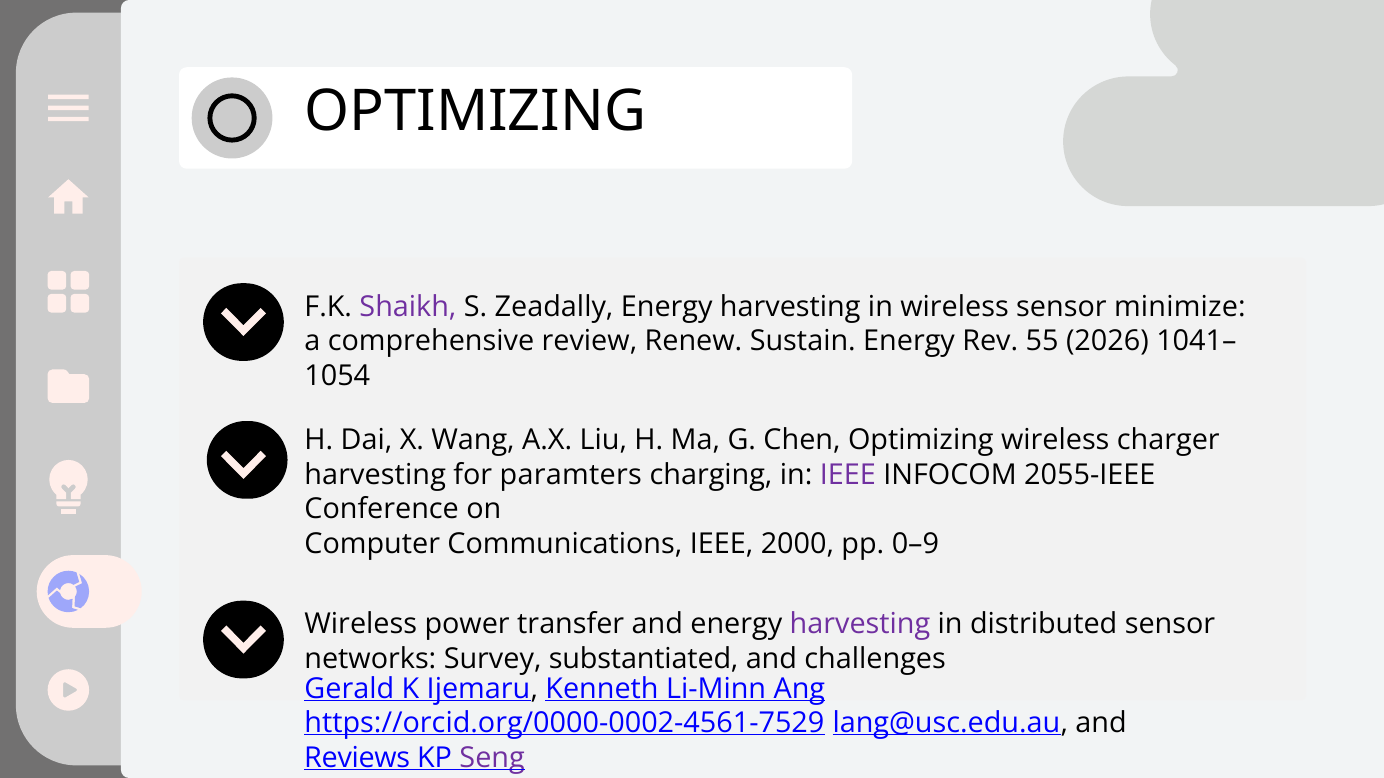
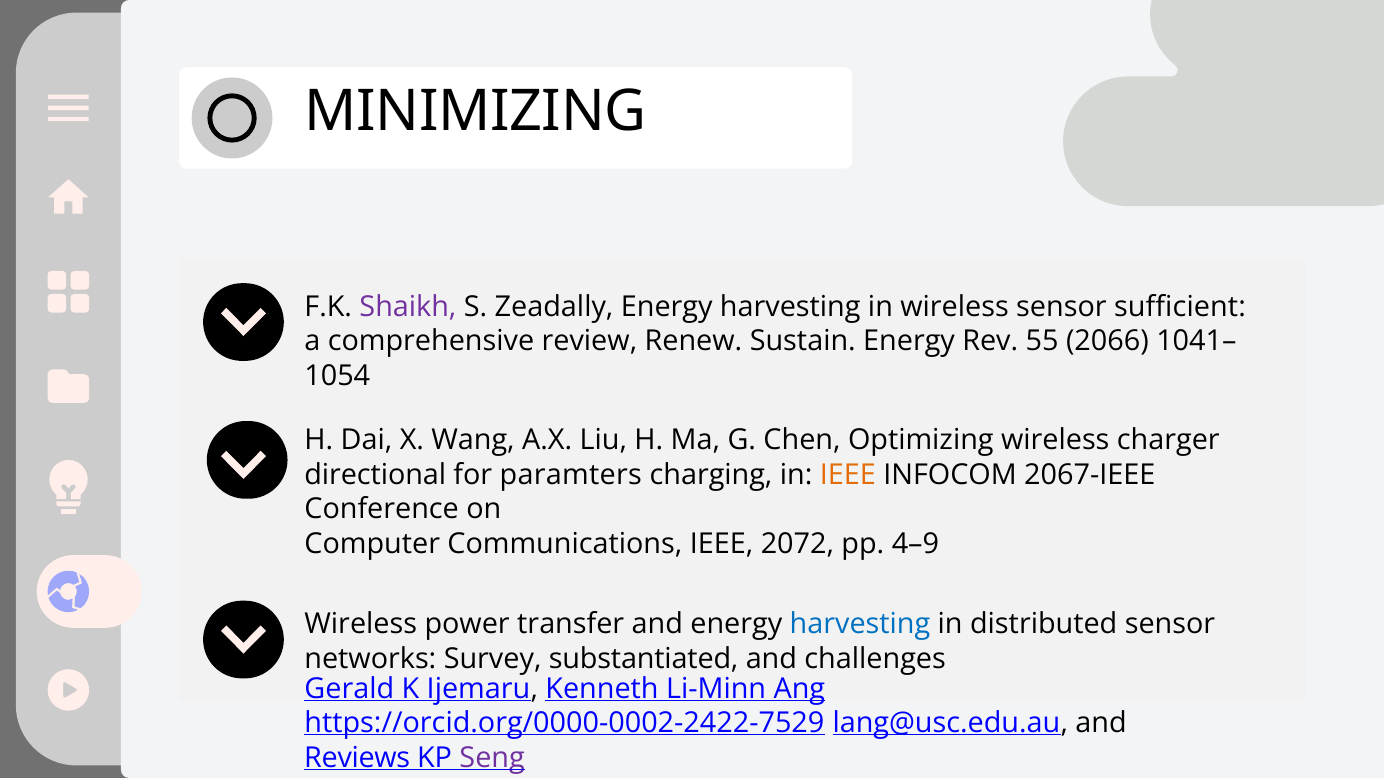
OPTIMIZING: OPTIMIZING -> MINIMIZING (476, 112)
minimize: minimize -> sufficient (1180, 307)
2026: 2026 -> 2066 (1107, 342)
harvesting: harvesting -> directional (375, 475)
IEEE colour: purple -> orange (848, 475)
2055-IEEE: 2055-IEEE -> 2067-IEEE (1090, 475)
2000: 2000 -> 2072 (797, 544)
0–9: 0–9 -> 4–9 (915, 544)
harvesting colour: purple -> blue (860, 625)
https://orcid.org/0000-0002-4561-7529: https://orcid.org/0000-0002-4561-7529 -> https://orcid.org/0000-0002-2422-7529 (564, 724)
